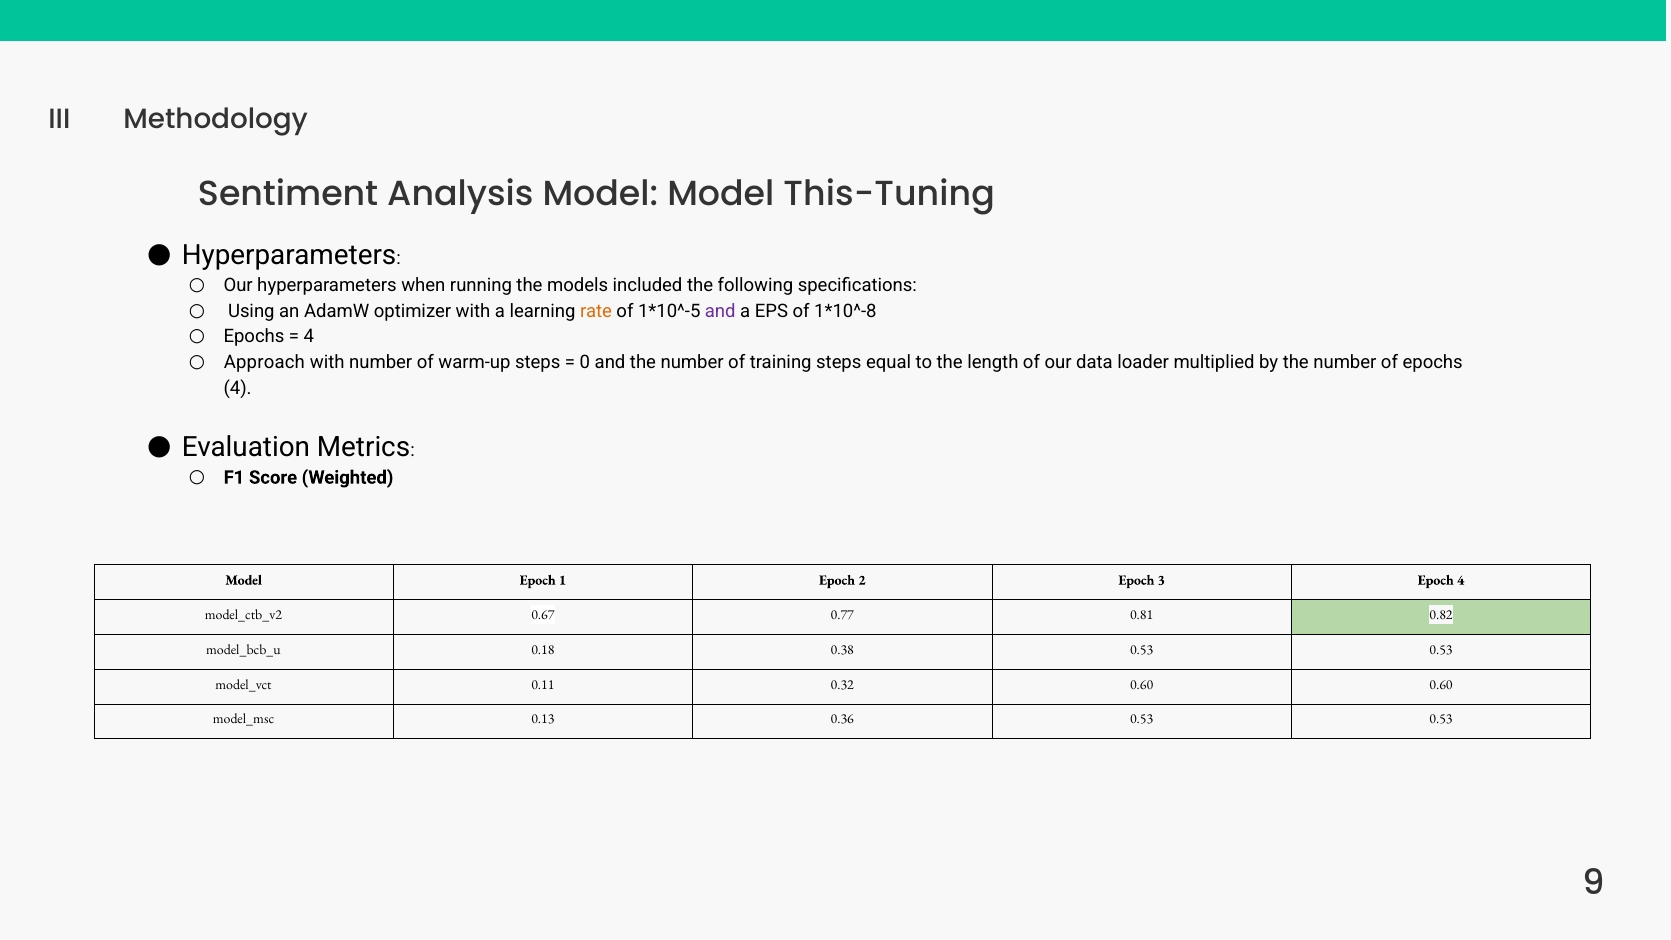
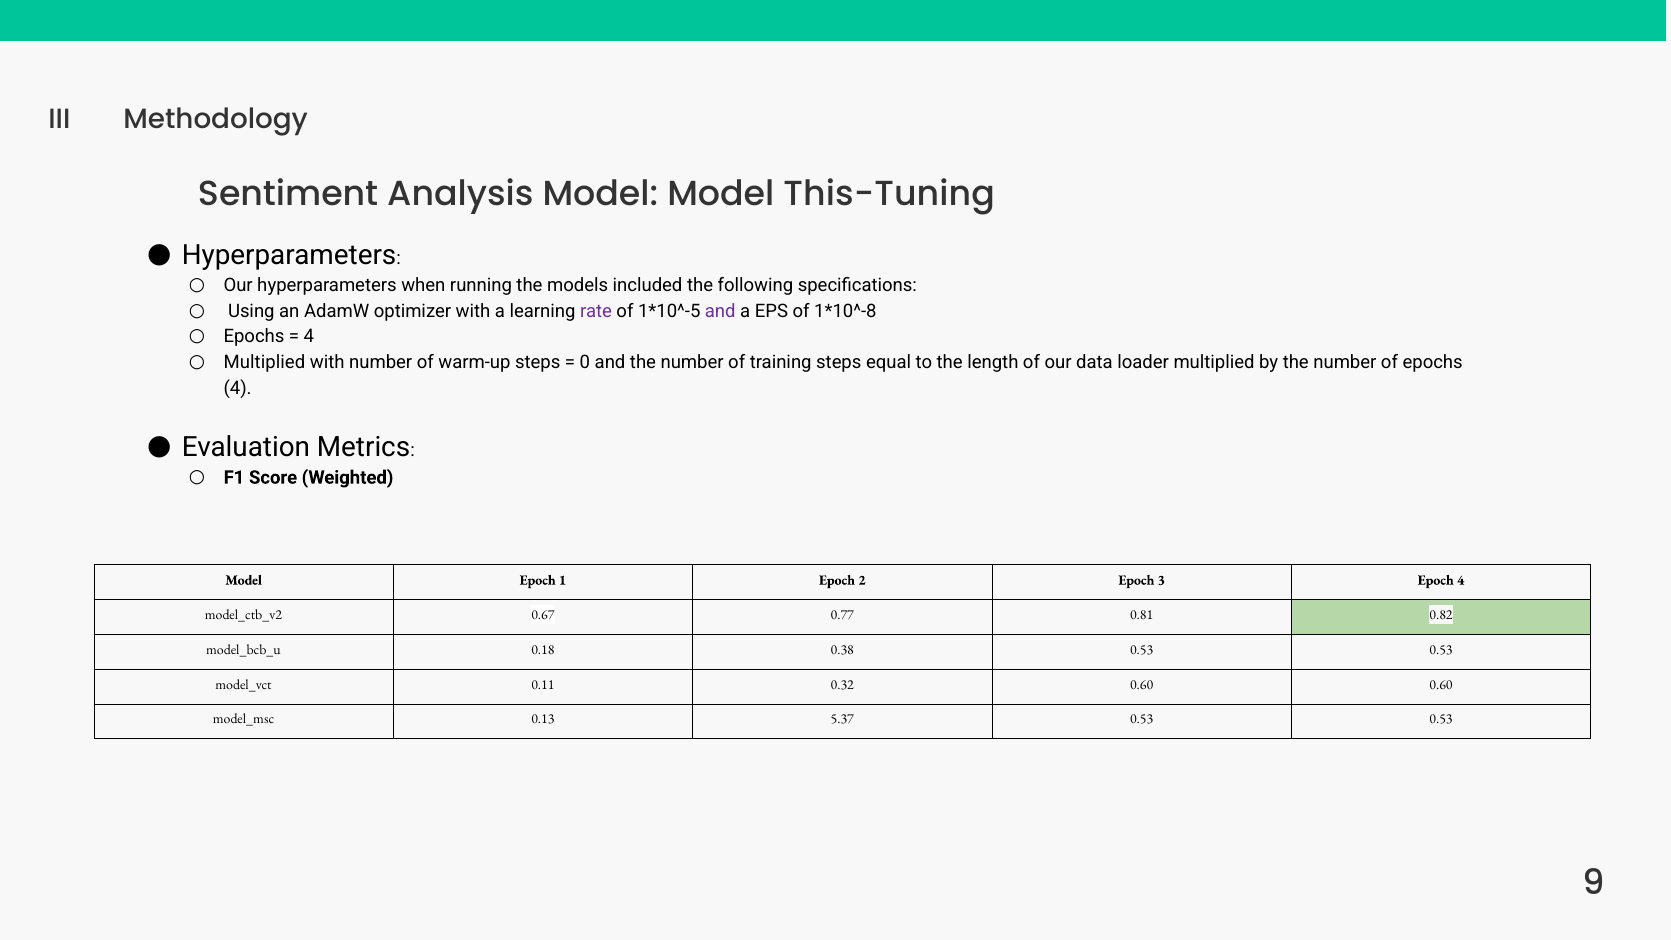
rate colour: orange -> purple (596, 311)
Approach: Approach -> Multiplied (264, 362)
0.36: 0.36 -> 5.37 (842, 719)
